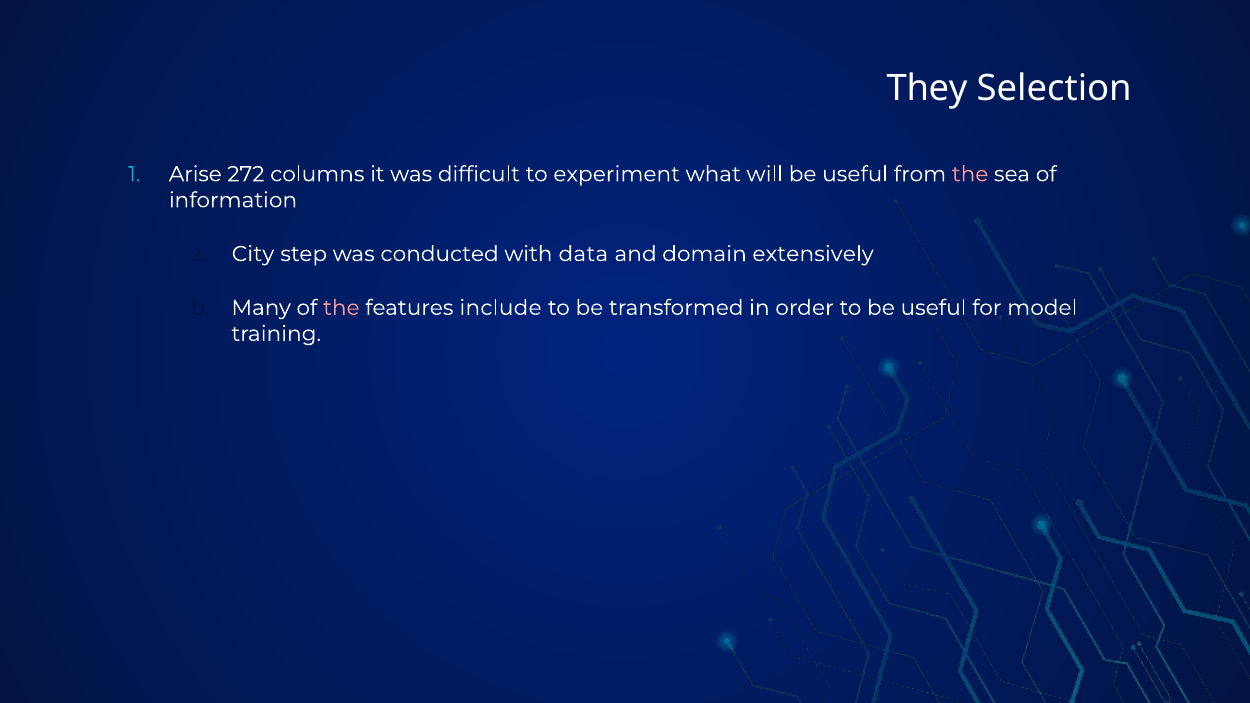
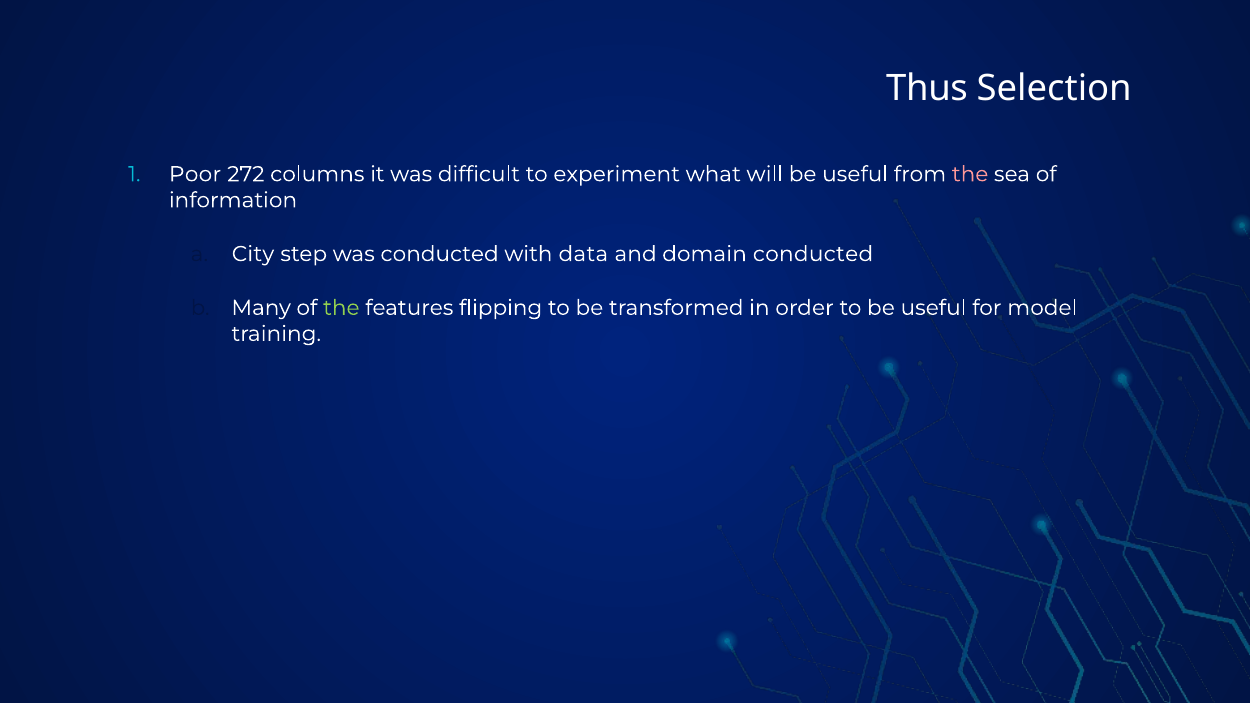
They: They -> Thus (927, 89)
Arise: Arise -> Poor (195, 174)
domain extensively: extensively -> conducted (813, 254)
the colour: pink -> light green (341, 308)
include: include -> flipping (501, 308)
